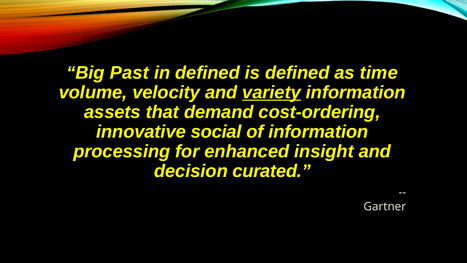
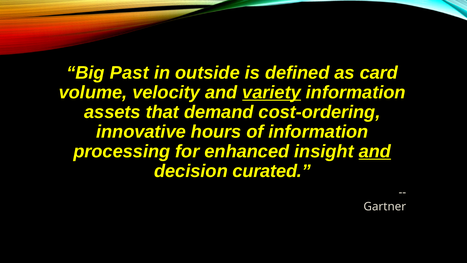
in defined: defined -> outside (208, 73)
time: time -> card (379, 73)
social: social -> hours (216, 132)
and underline: none -> present (375, 151)
